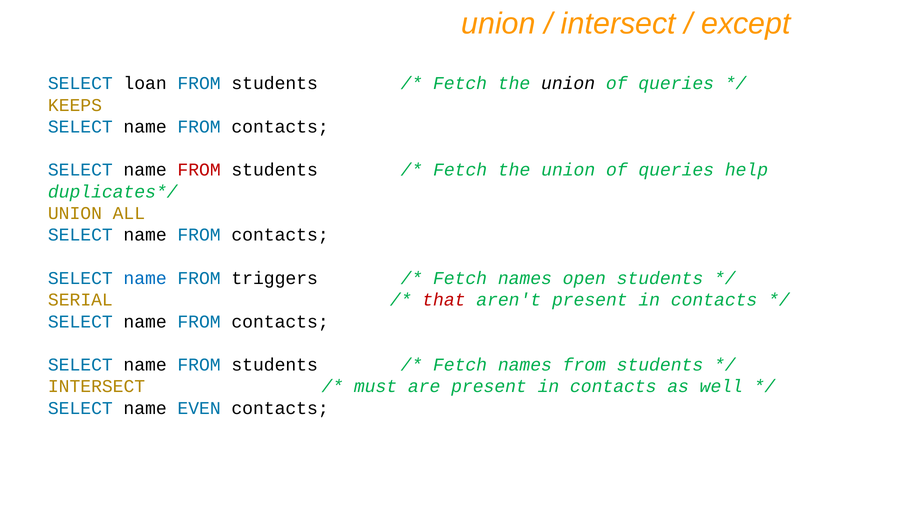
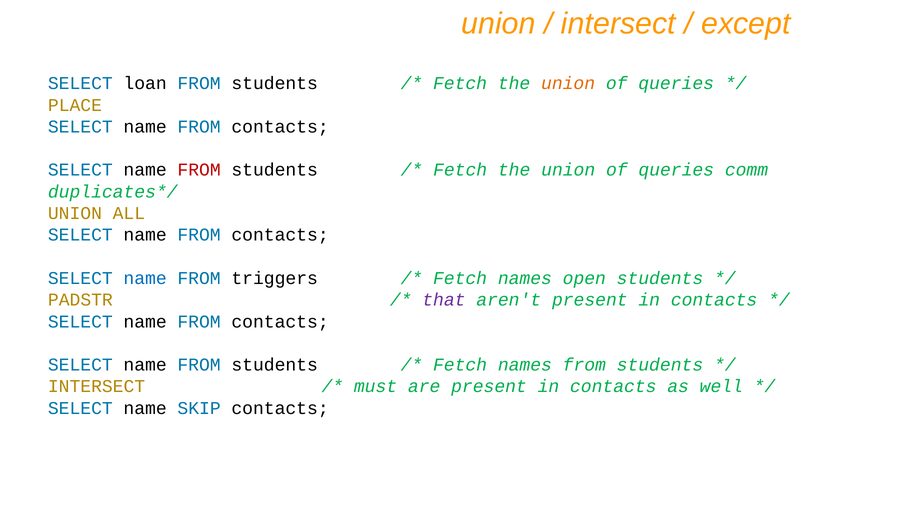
union colour: black -> orange (568, 83)
KEEPS: KEEPS -> PLACE (75, 105)
help: help -> comm (747, 170)
SERIAL: SERIAL -> PADSTR (80, 300)
that colour: red -> purple (444, 300)
EVEN: EVEN -> SKIP (199, 408)
